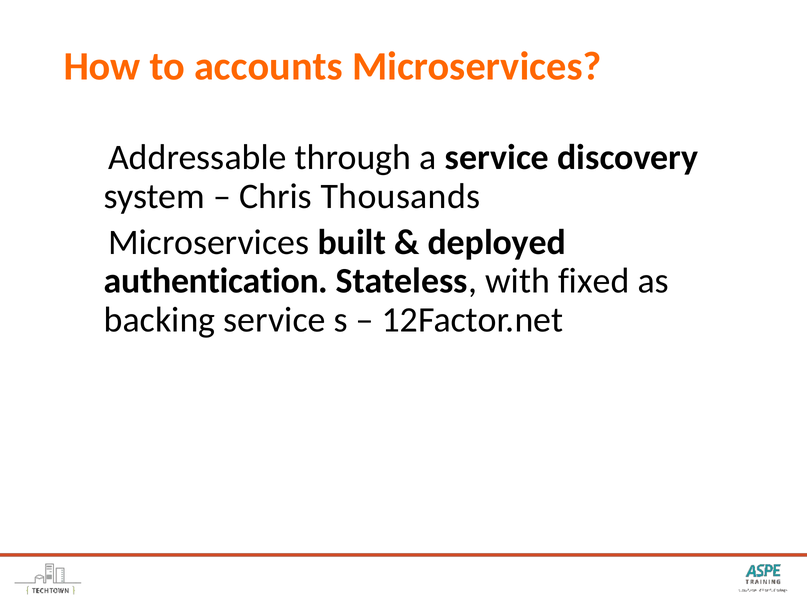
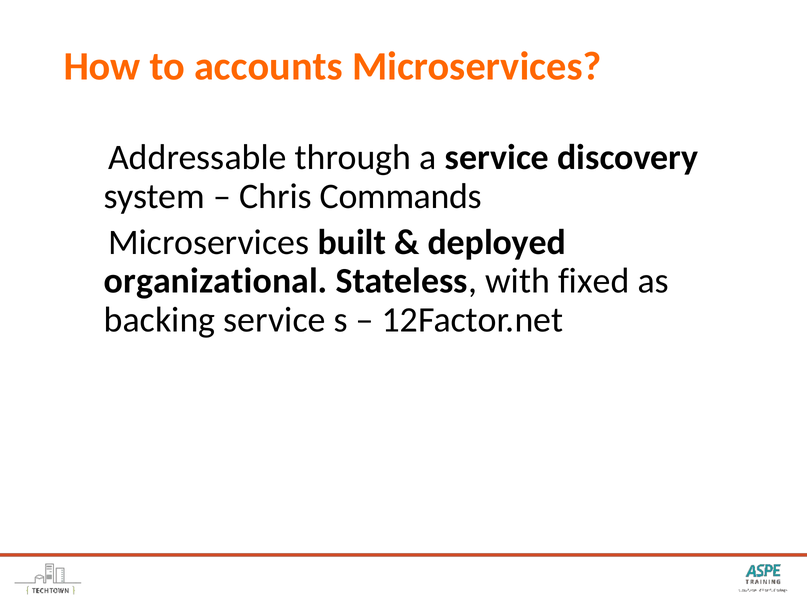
Thousands: Thousands -> Commands (401, 196)
authentication: authentication -> organizational (216, 281)
